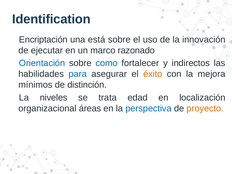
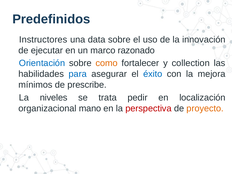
Identification: Identification -> Predefinidos (51, 19)
Encriptación: Encriptación -> Instructores (43, 40)
está: está -> data (97, 40)
como colour: blue -> orange (107, 63)
indirectos: indirectos -> collection (191, 63)
éxito colour: orange -> blue (153, 74)
distinción: distinción -> prescribe (87, 85)
edad: edad -> pedir (138, 98)
áreas: áreas -> mano (90, 108)
perspectiva colour: blue -> red (148, 108)
